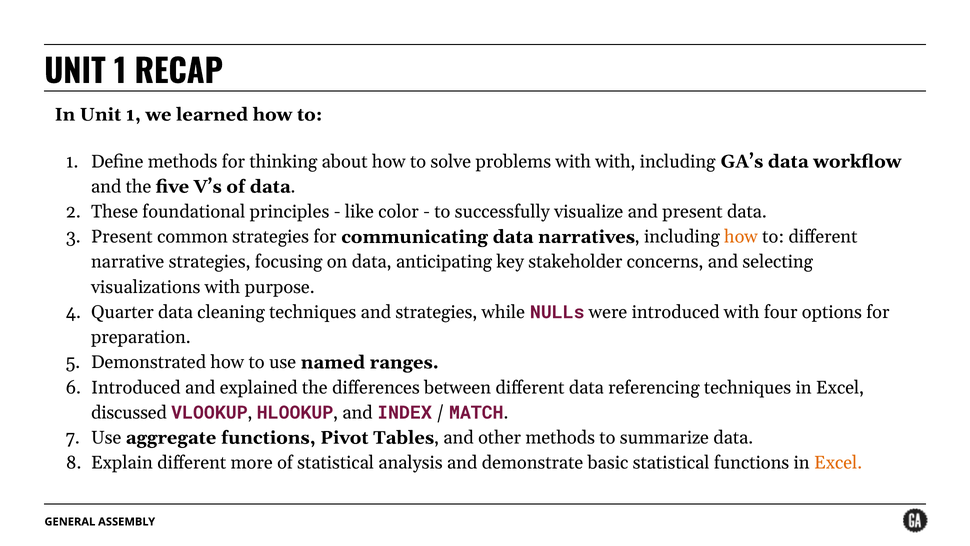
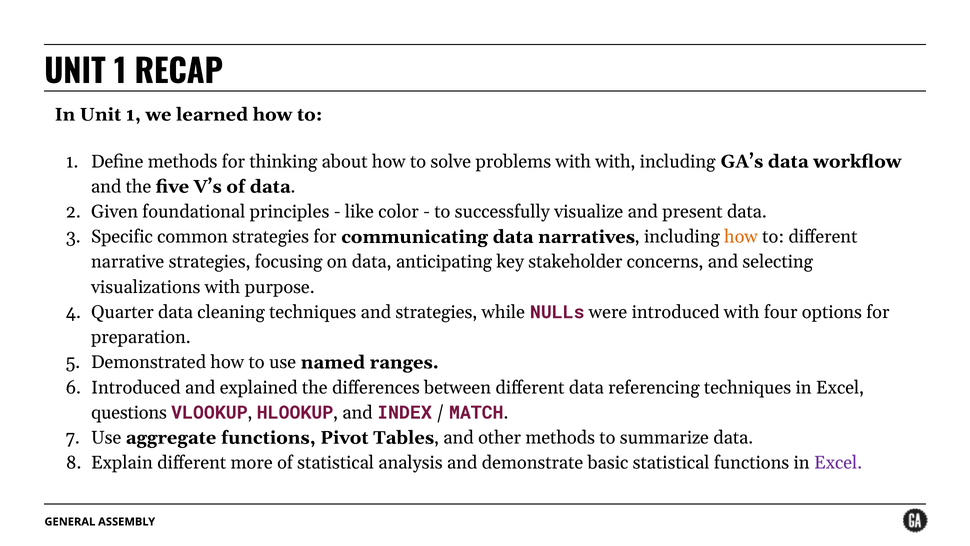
These: These -> Given (115, 212)
Present: Present -> Specific (122, 237)
discussed: discussed -> questions (129, 412)
Excel colour: orange -> purple (838, 463)
